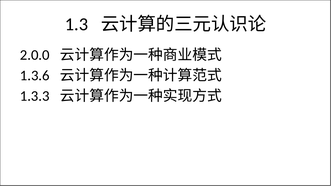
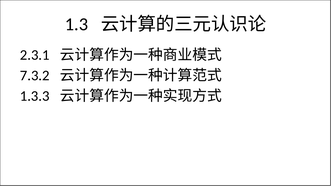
2.0.0: 2.0.0 -> 2.3.1 (35, 55)
1.3.6: 1.3.6 -> 7.3.2 (35, 76)
